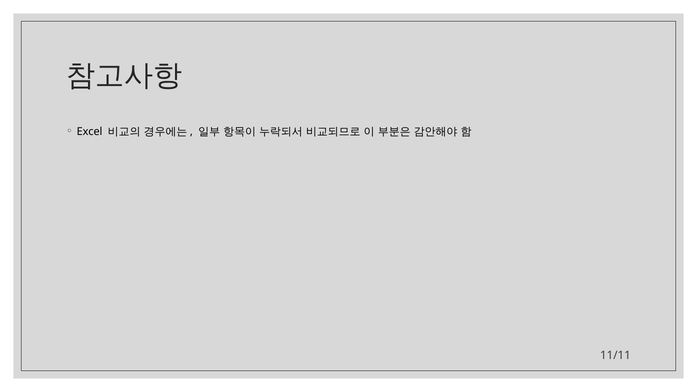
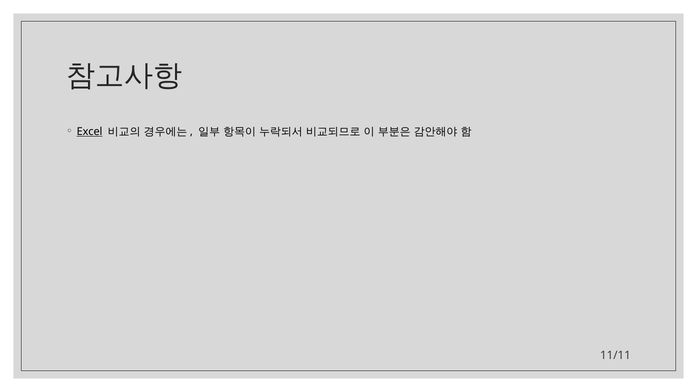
Excel underline: none -> present (90, 131)
